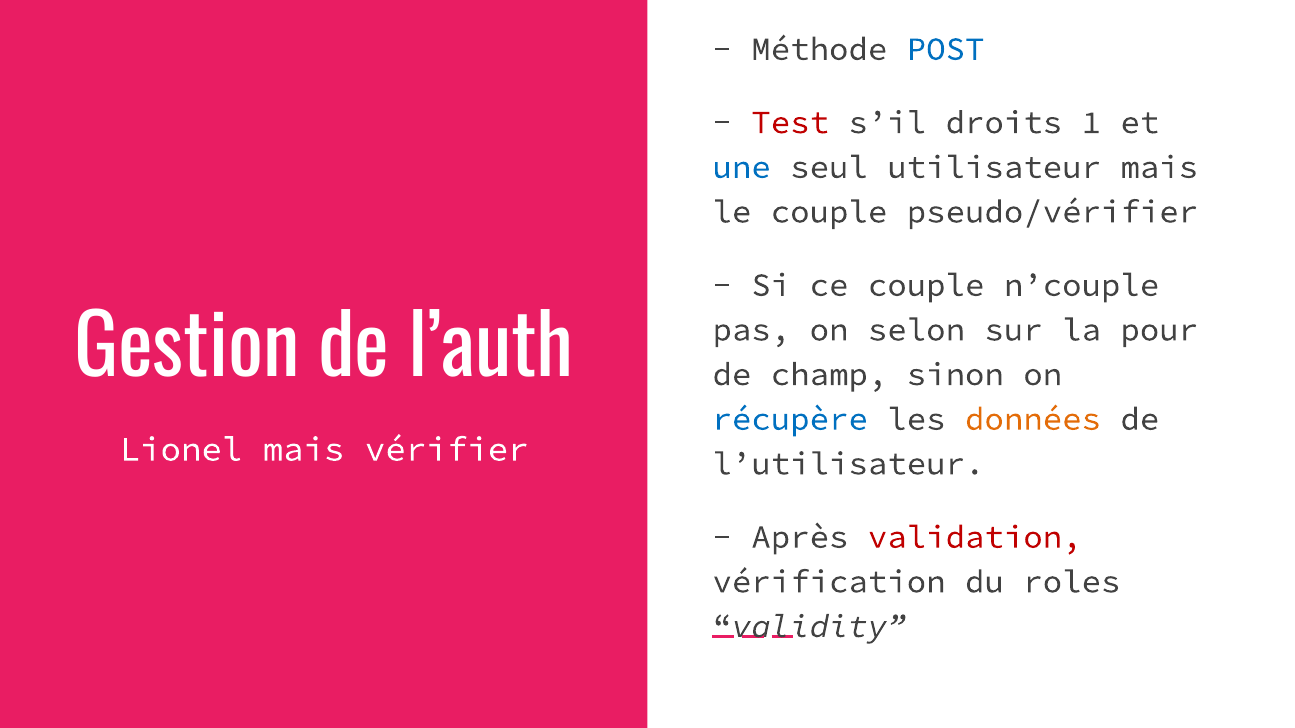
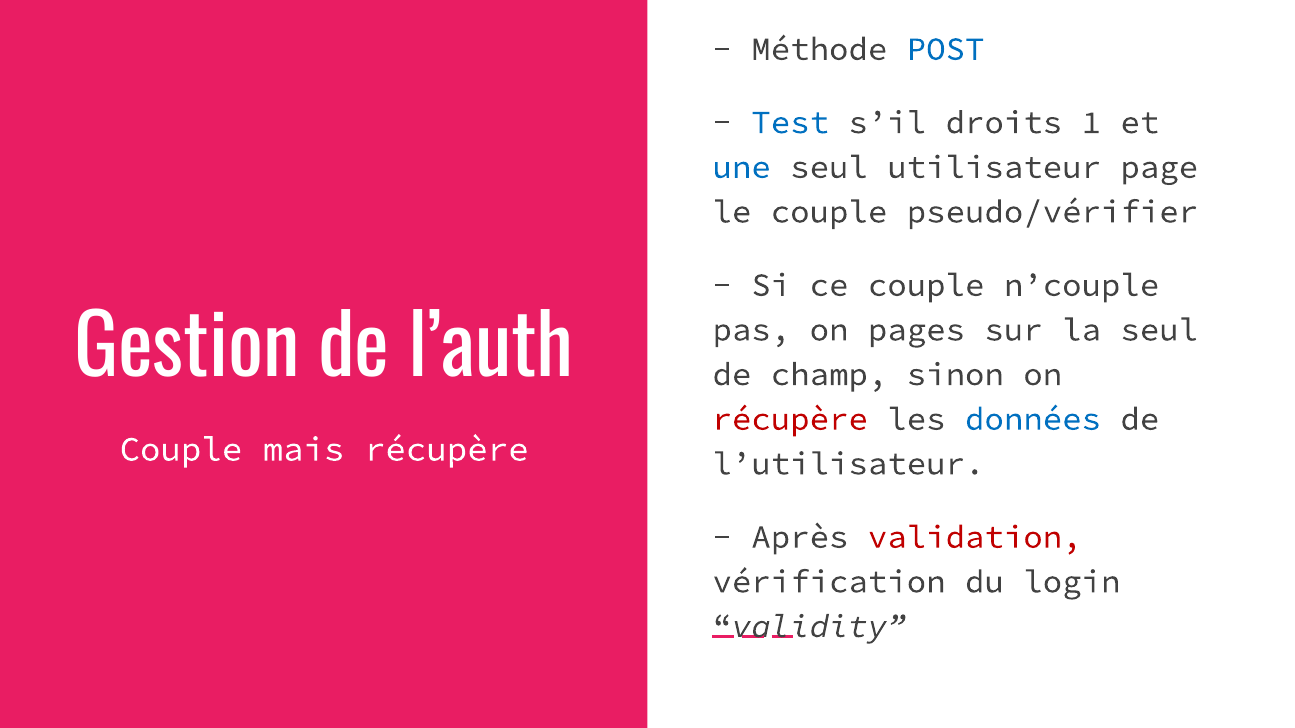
Test colour: red -> blue (790, 123)
utilisateur mais: mais -> page (1159, 167)
selon: selon -> pages (916, 330)
la pour: pour -> seul (1159, 330)
récupère colour: blue -> red (790, 419)
données colour: orange -> blue (1033, 419)
Lionel: Lionel -> Couple (181, 450)
mais vérifier: vérifier -> récupère (447, 450)
roles: roles -> login (1072, 582)
